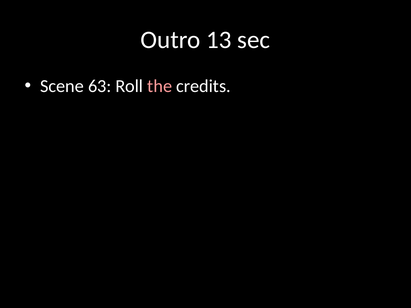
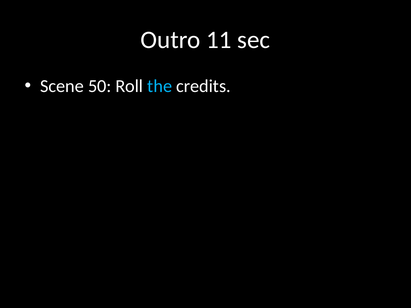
13: 13 -> 11 (219, 40)
63: 63 -> 50 (100, 86)
the colour: pink -> light blue (160, 86)
